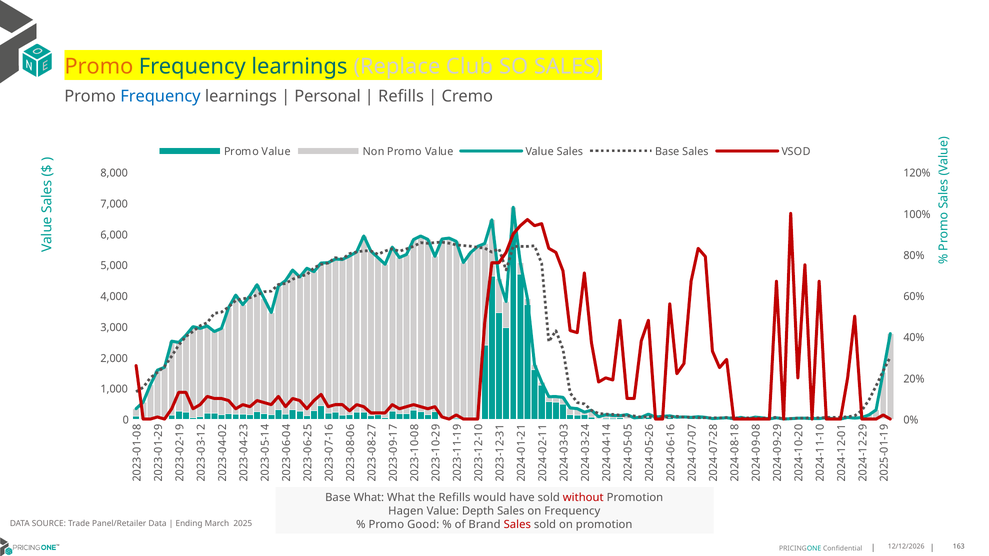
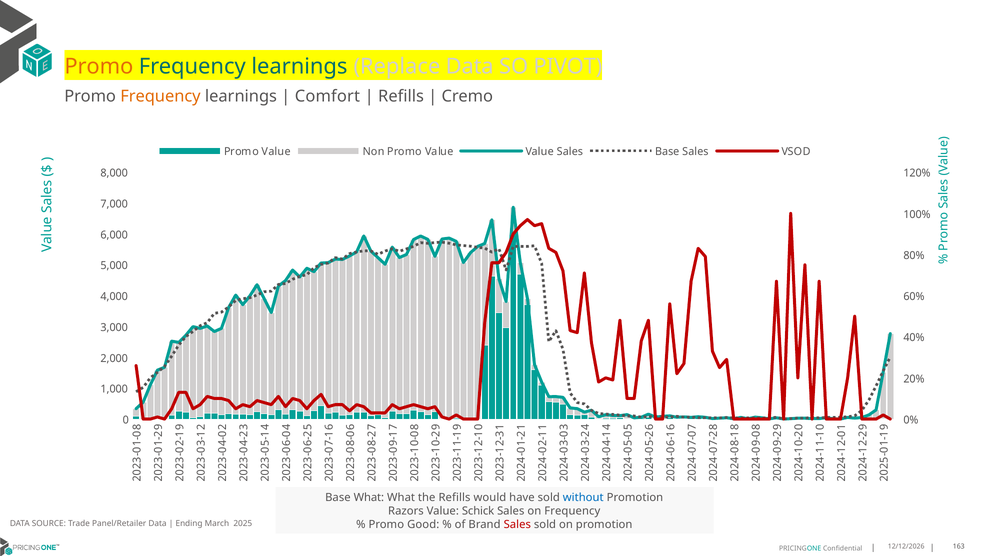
Replace Club: Club -> Data (470, 66)
SO SALES: SALES -> PIVOT (568, 66)
Frequency colour: blue -> orange (160, 96)
Personal: Personal -> Comfort (327, 96)
without colour: red -> blue (583, 498)
Hagen: Hagen -> Razors (406, 512)
Depth: Depth -> Schick (478, 512)
